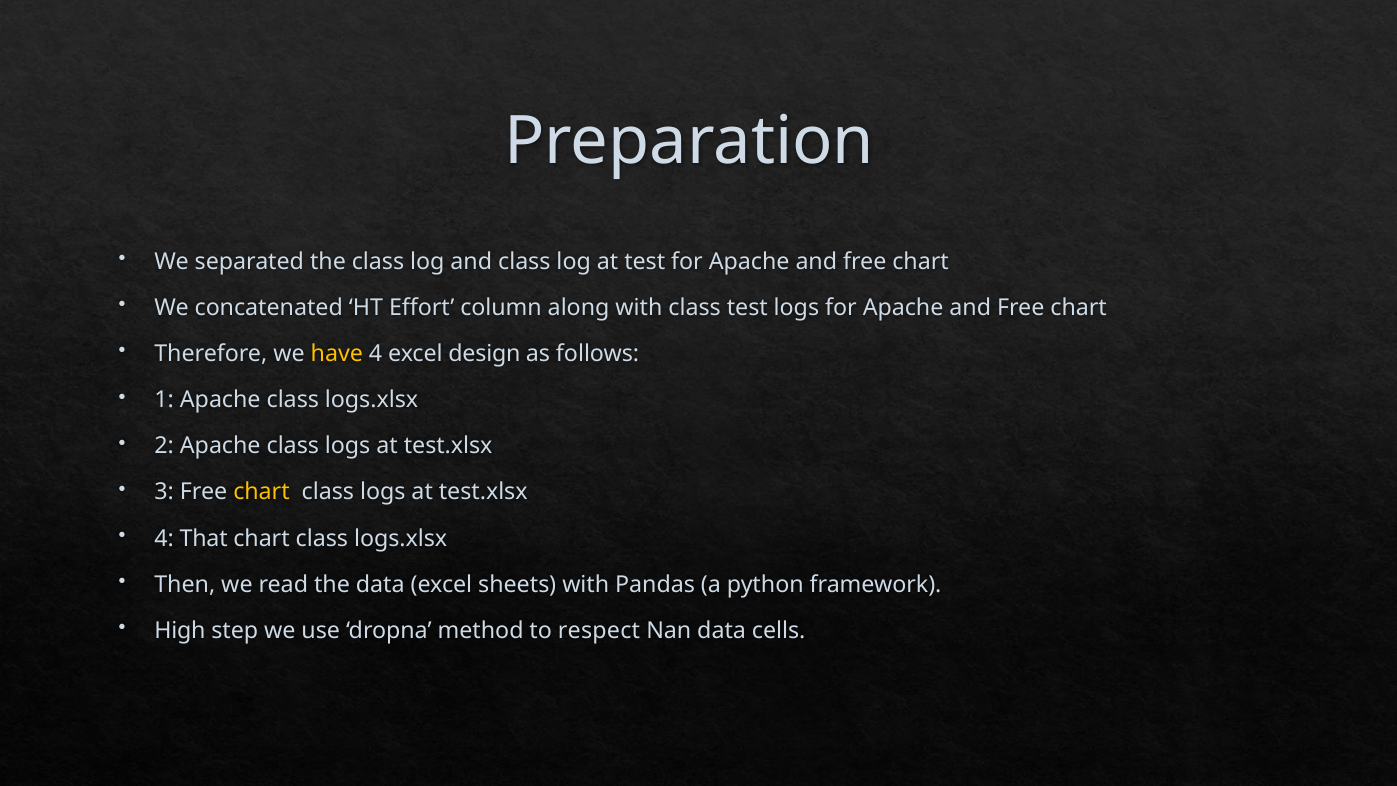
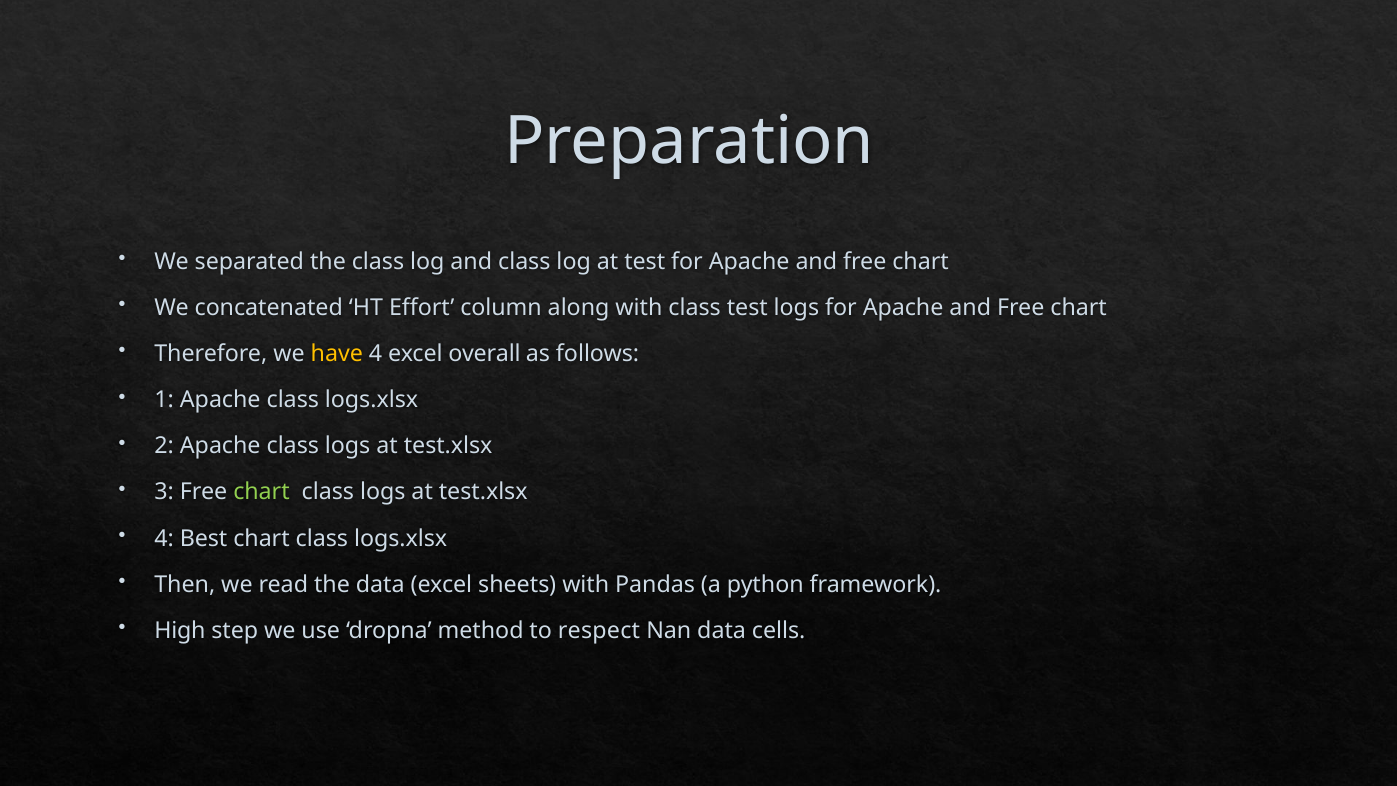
design: design -> overall (484, 354)
chart colour: yellow -> light green (261, 492)
That: That -> Best (204, 538)
